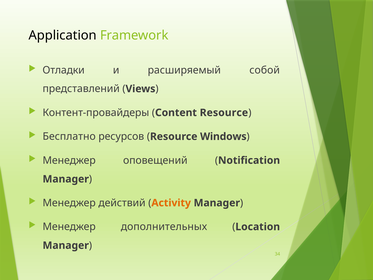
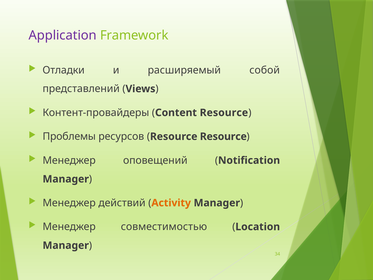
Application colour: black -> purple (63, 35)
Бесплатно: Бесплатно -> Проблемы (69, 136)
Resource Windows: Windows -> Resource (223, 136)
дополнительных: дополнительных -> совместимостью (164, 227)
